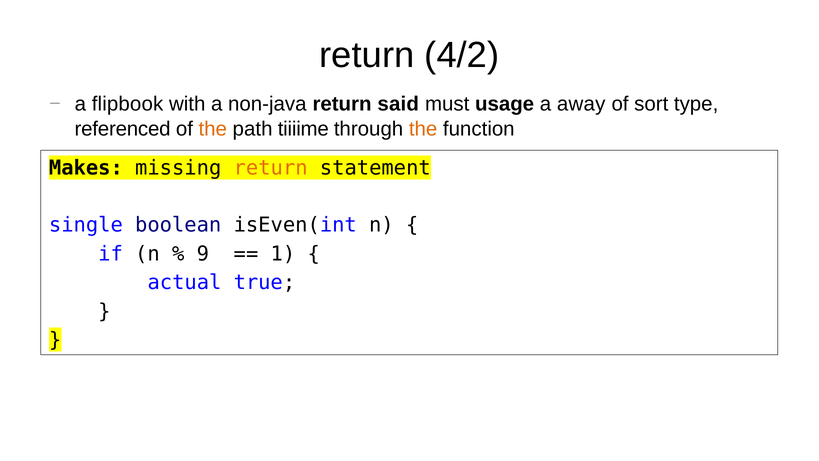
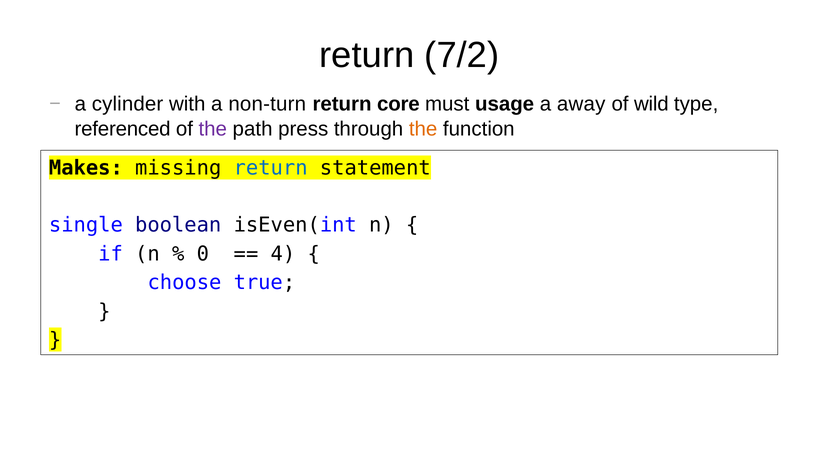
4/2: 4/2 -> 7/2 (462, 55)
flipbook: flipbook -> cylinder (128, 104)
non-java: non-java -> non-turn (267, 104)
said: said -> core (398, 104)
sort: sort -> wild (651, 104)
the colour: orange -> purple (213, 129)
tiiiime: tiiiime -> press (303, 129)
return colour: orange -> blue (271, 168)
9: 9 -> 0 (203, 254)
1: 1 -> 4 (283, 254)
actual: actual -> choose (184, 282)
